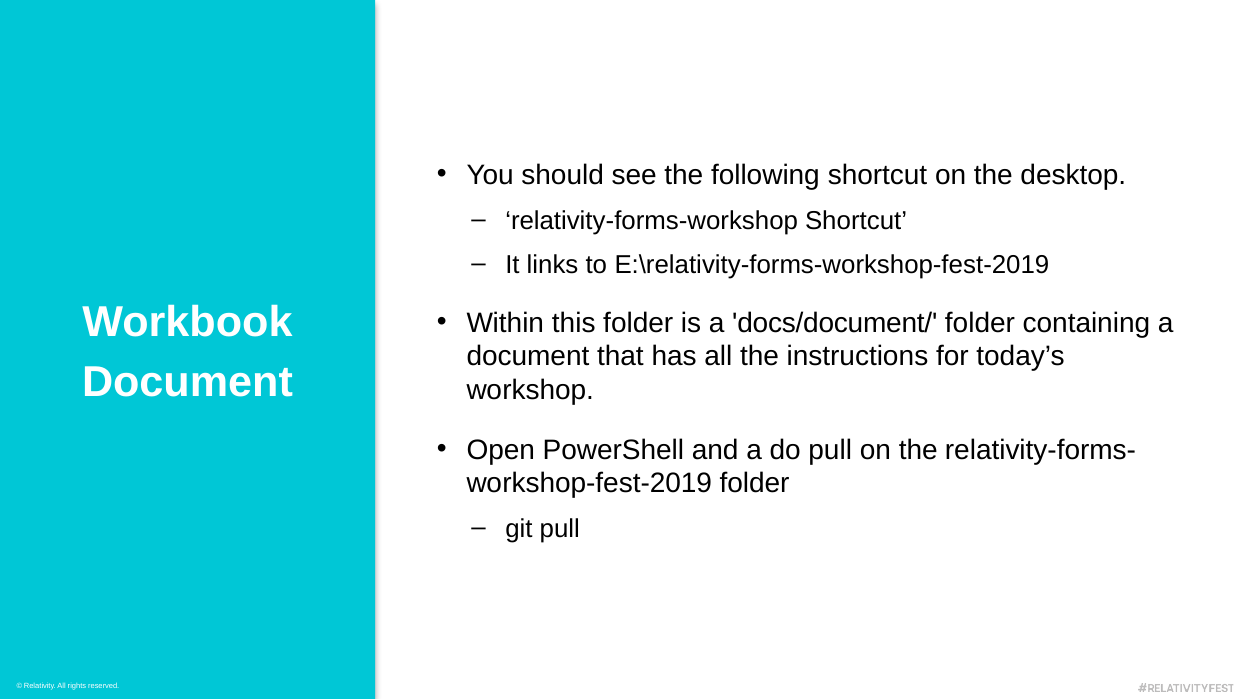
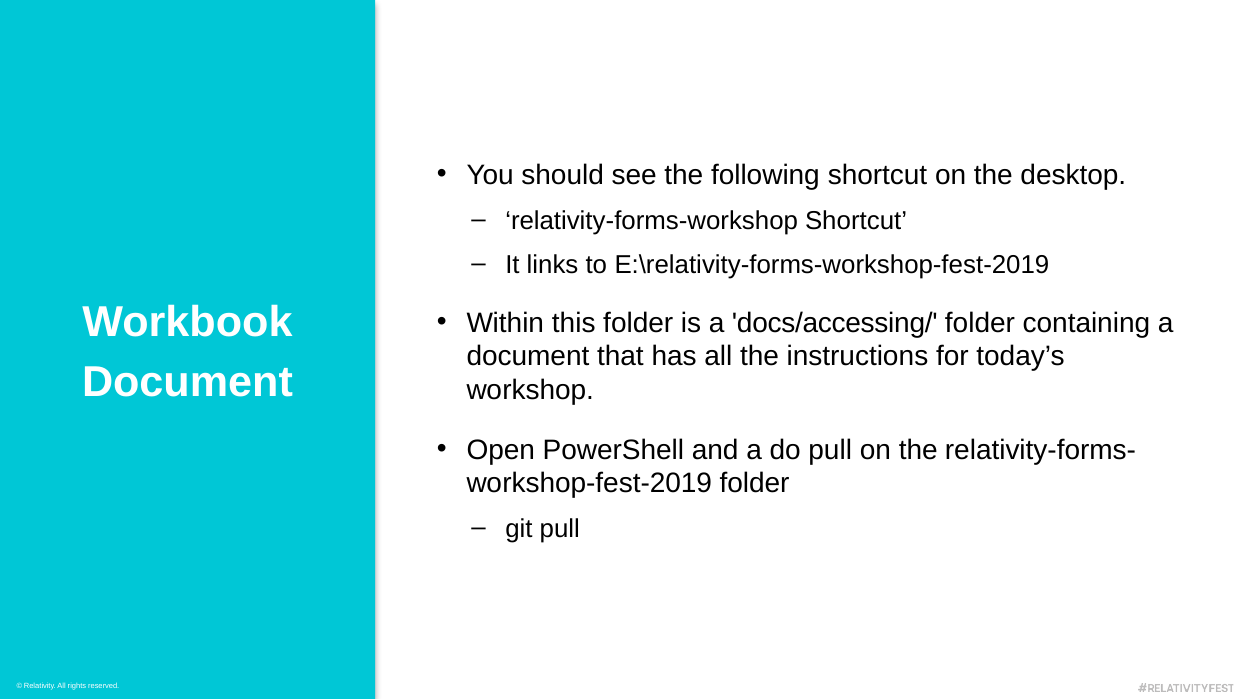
docs/document/: docs/document/ -> docs/accessing/ (835, 323)
